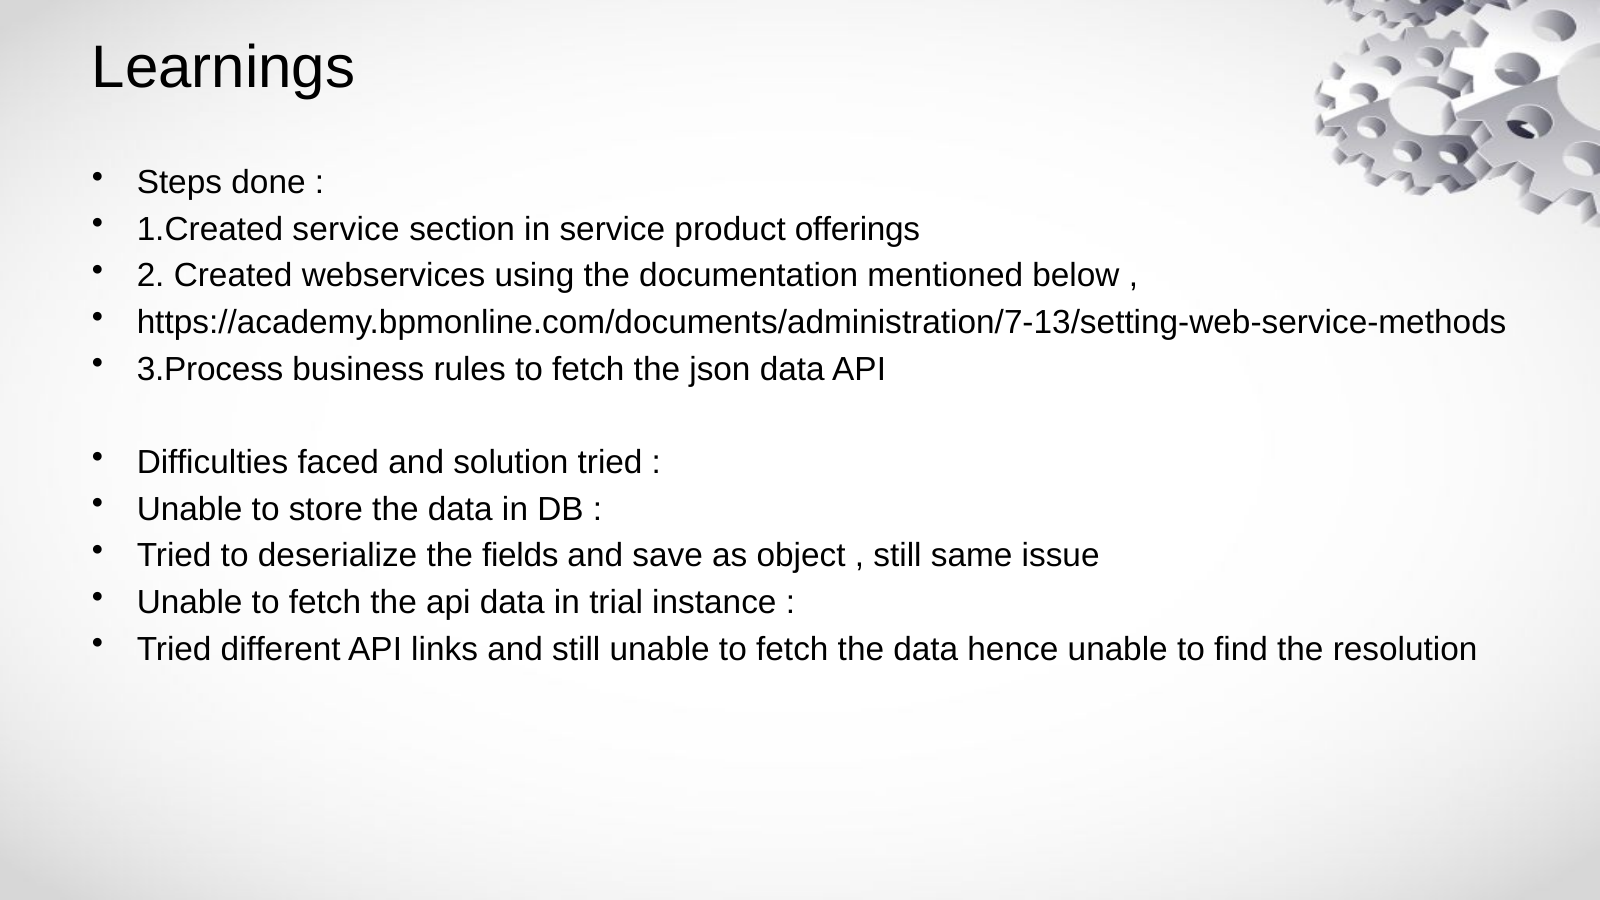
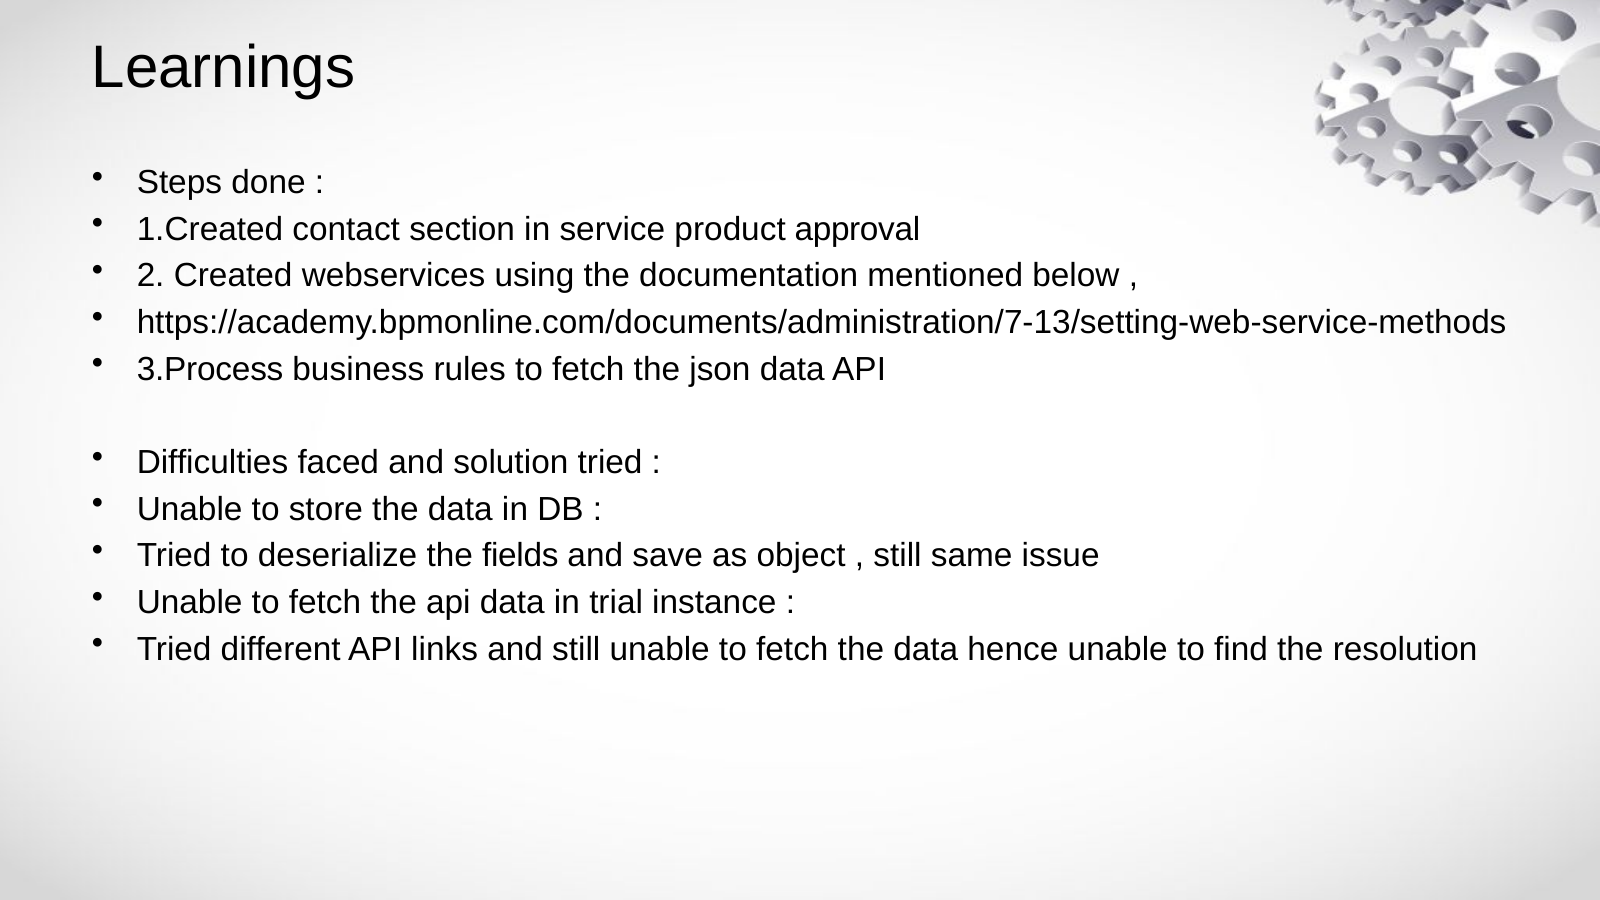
1.Created service: service -> contact (346, 229)
offerings: offerings -> approval (857, 229)
